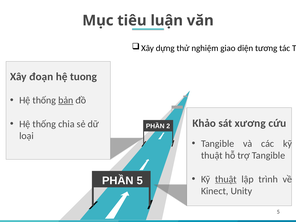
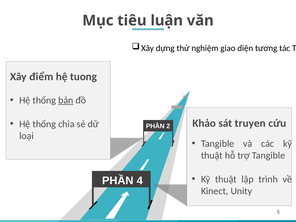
đoạn: đoạn -> điểm (41, 77)
xương: xương -> truyen (250, 123)
thuật underline: present -> none (226, 179)
PHẦN 5: 5 -> 4 (140, 181)
